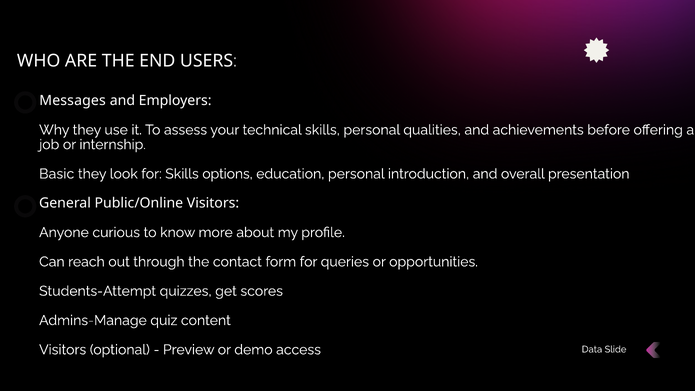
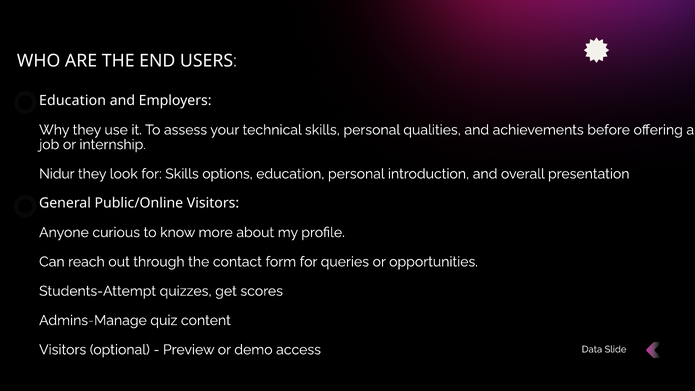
Messages: Messages -> Education (73, 101)
Basic: Basic -> Nidur (57, 174)
